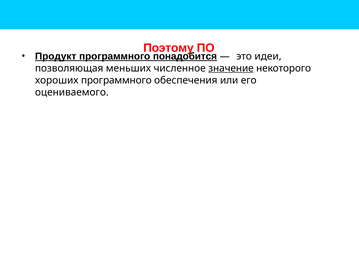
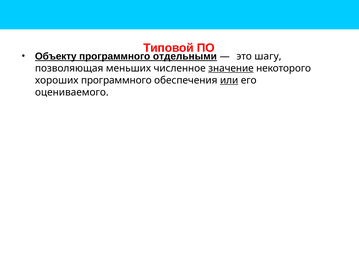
Поэтому: Поэтому -> Типовой (169, 48)
Продукт: Продукт -> Объекту (56, 56)
понадобится: понадобится -> отдельными (185, 56)
идеи: идеи -> шагу (268, 56)
или underline: none -> present (229, 80)
